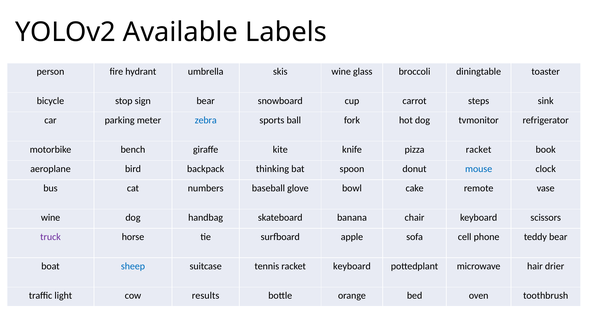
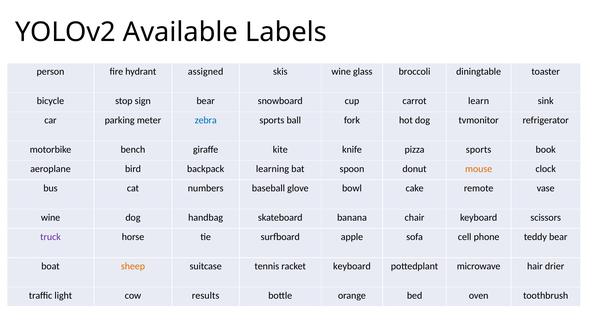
umbrella: umbrella -> assigned (206, 72)
steps: steps -> learn (479, 101)
pizza racket: racket -> sports (479, 149)
thinking: thinking -> learning (273, 169)
mouse colour: blue -> orange (479, 169)
sheep colour: blue -> orange (133, 266)
